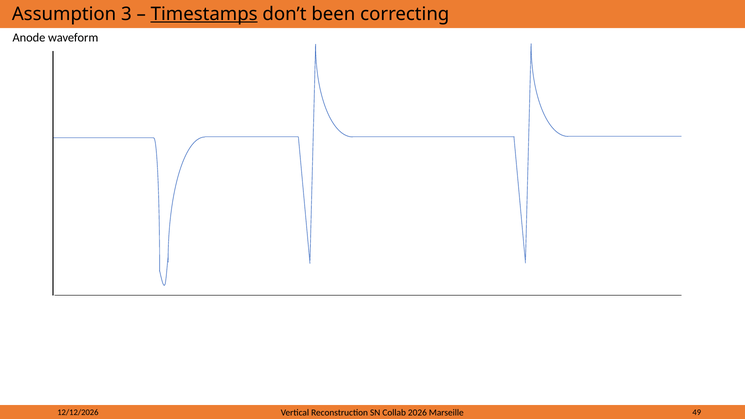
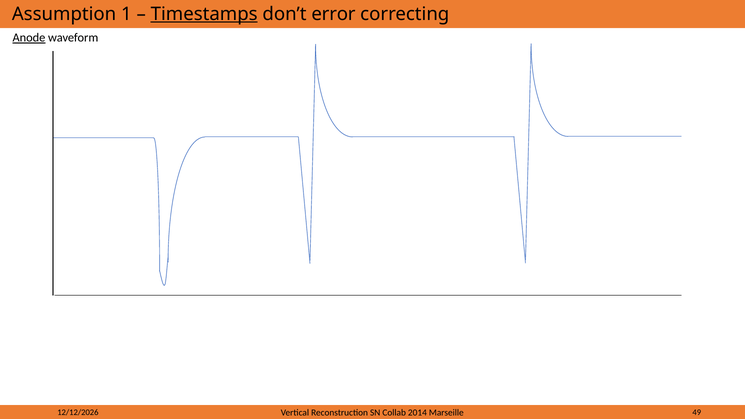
3: 3 -> 1 (126, 14)
been: been -> error (333, 14)
Anode underline: none -> present (29, 38)
2026: 2026 -> 2014 (417, 413)
